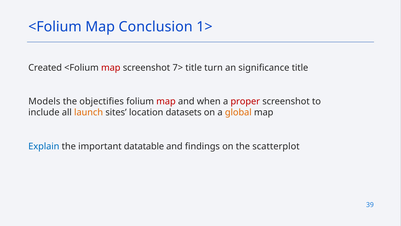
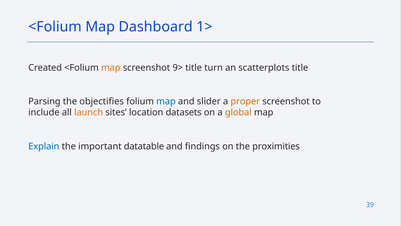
Conclusion: Conclusion -> Dashboard (156, 27)
map colour: red -> orange (111, 68)
7>: 7> -> 9> (178, 68)
significance: significance -> scatterplots (264, 68)
Models: Models -> Parsing (44, 101)
map colour: red -> blue (166, 101)
when: when -> slider (209, 101)
proper colour: red -> orange (245, 101)
scatterplot: scatterplot -> proximities (276, 146)
